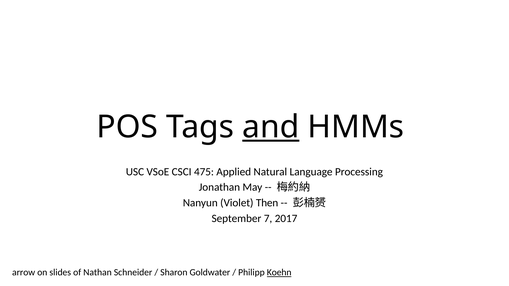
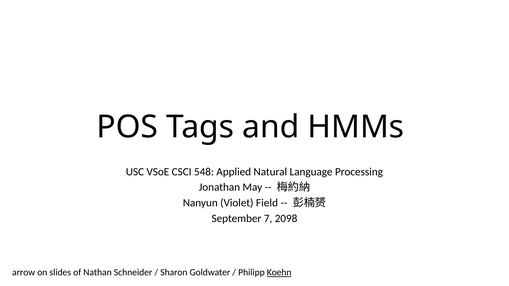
and underline: present -> none (271, 127)
475: 475 -> 548 (204, 172)
Then: Then -> Field (267, 203)
2017: 2017 -> 2098 (286, 219)
